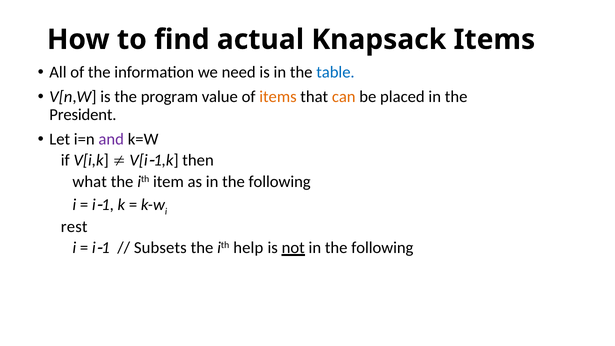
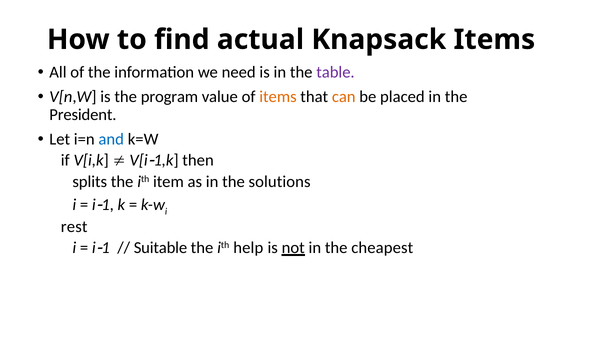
table colour: blue -> purple (335, 72)
and colour: purple -> blue (111, 139)
what: what -> splits (90, 182)
as in the following: following -> solutions (280, 182)
Subsets: Subsets -> Suitable (160, 248)
not in the following: following -> cheapest (382, 248)
